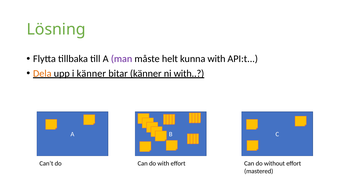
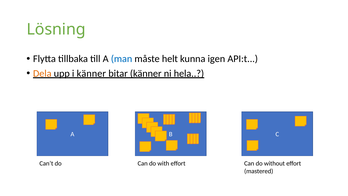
man colour: purple -> blue (122, 59)
kunna with: with -> igen (216, 59)
ni with: with -> hela (189, 73)
